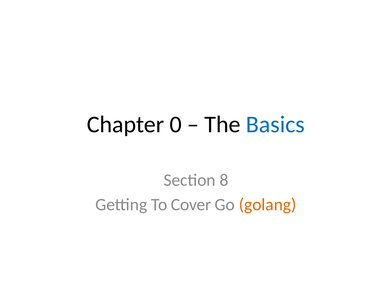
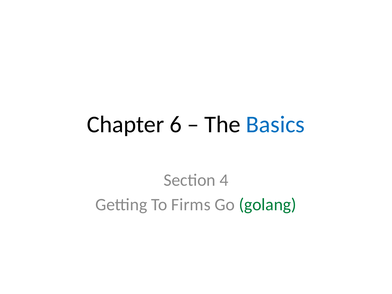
0: 0 -> 6 (176, 125)
8: 8 -> 4 (224, 180)
Cover: Cover -> Firms (191, 205)
golang colour: orange -> green (268, 205)
